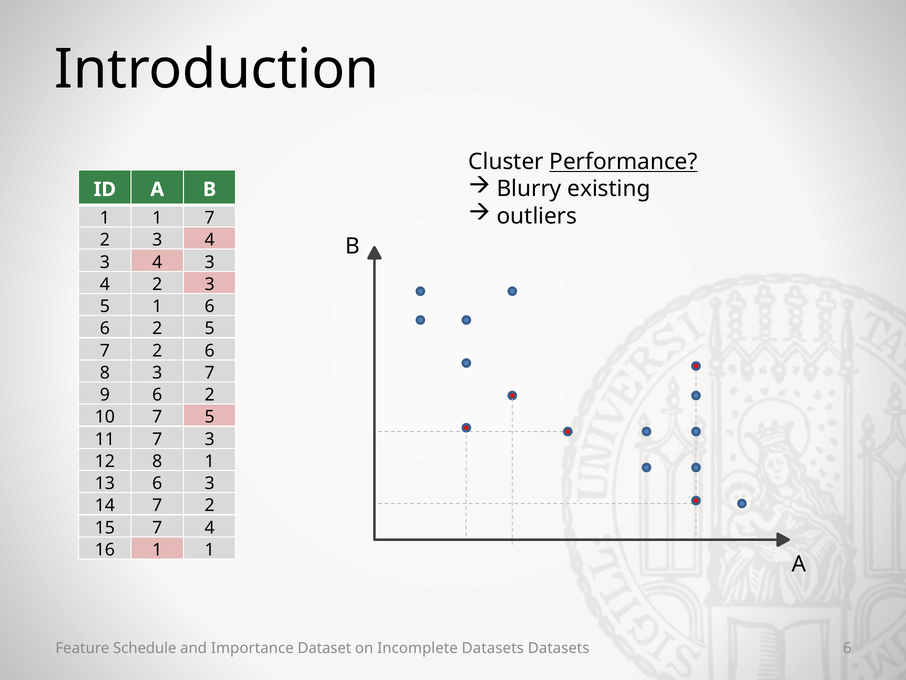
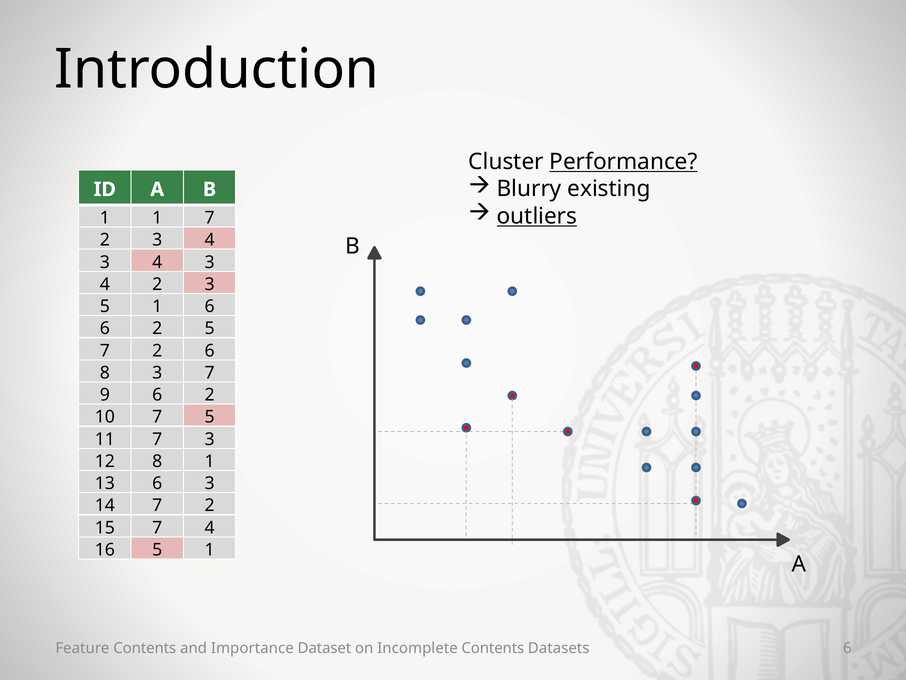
outliers underline: none -> present (537, 216)
16 1: 1 -> 5 (157, 550)
Feature Schedule: Schedule -> Contents (145, 648)
Incomplete Datasets: Datasets -> Contents (493, 648)
